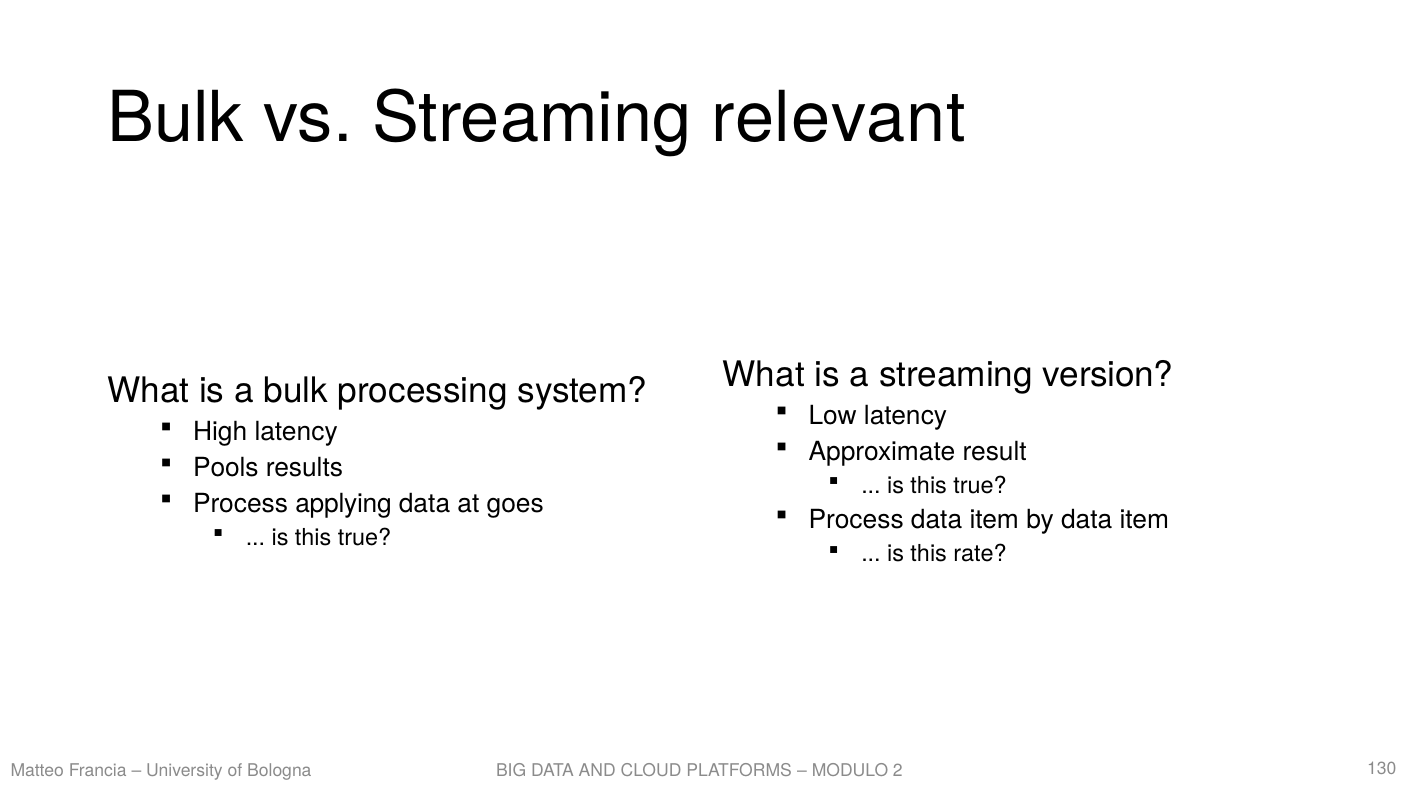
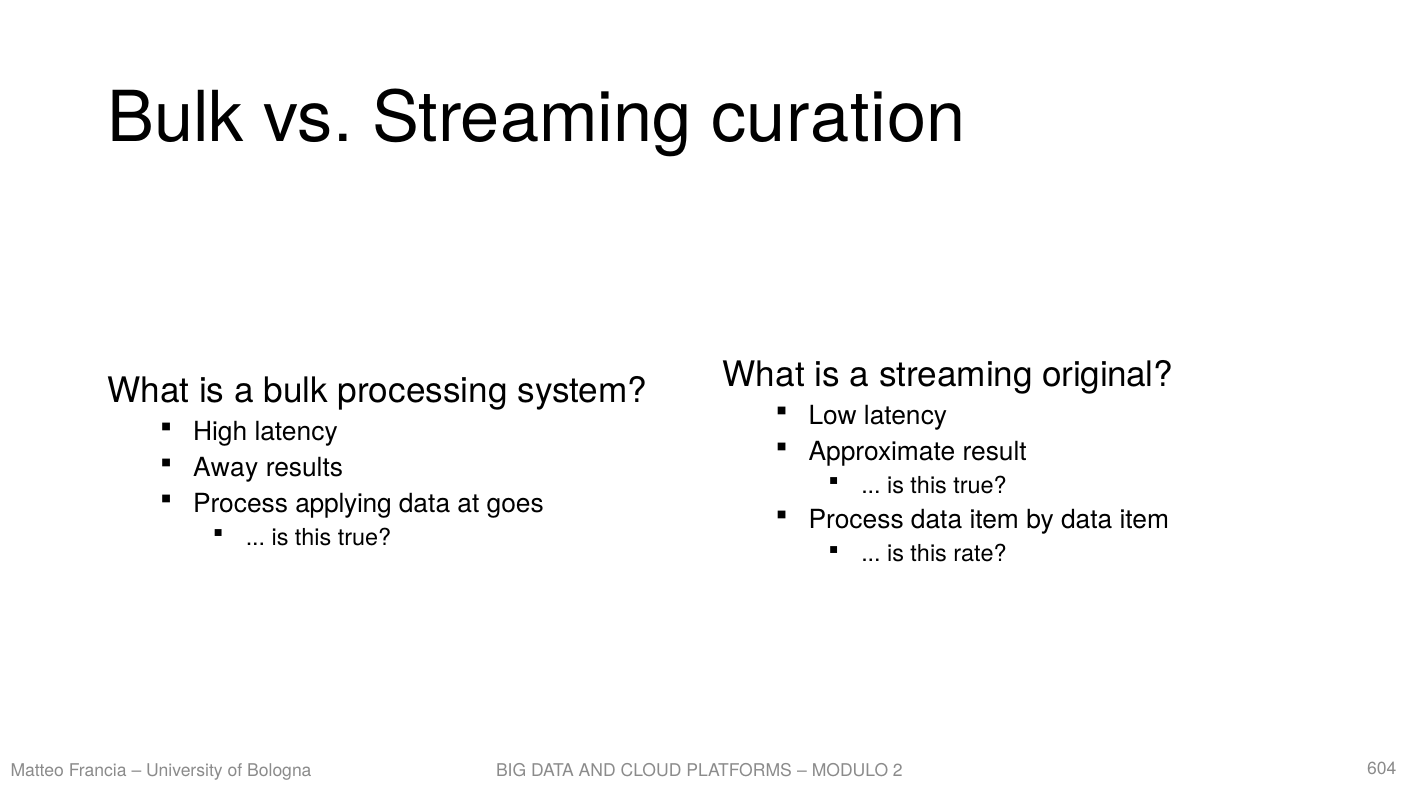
relevant: relevant -> curation (839, 118)
version: version -> original (1108, 375)
Pools: Pools -> Away (226, 468)
130: 130 -> 604 (1382, 770)
